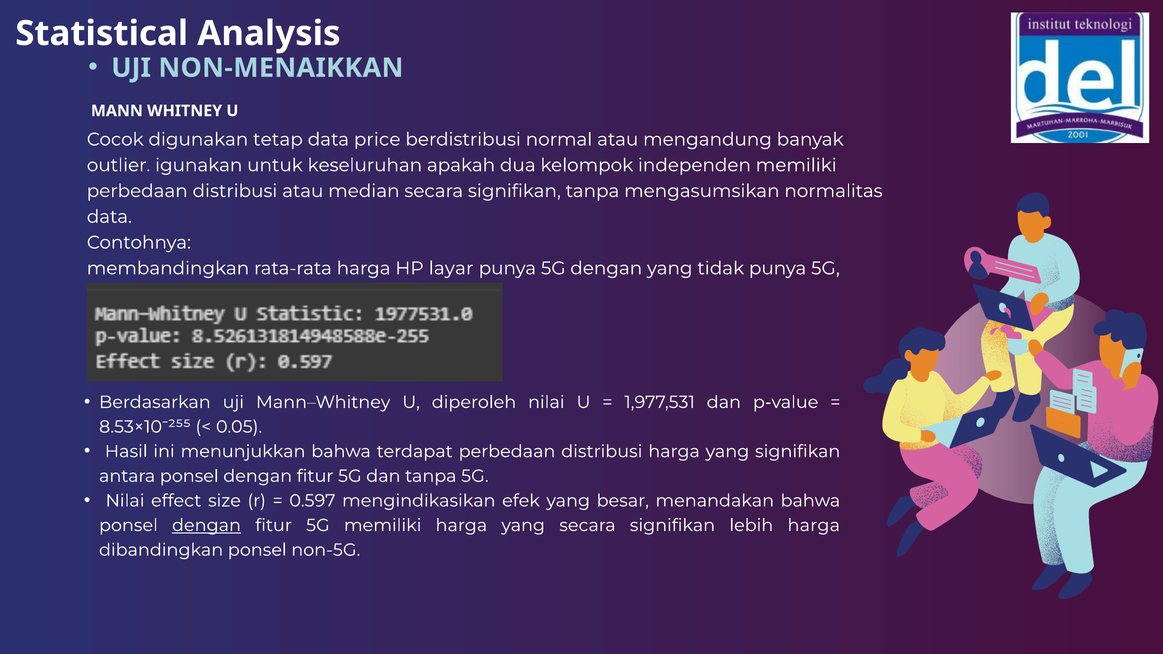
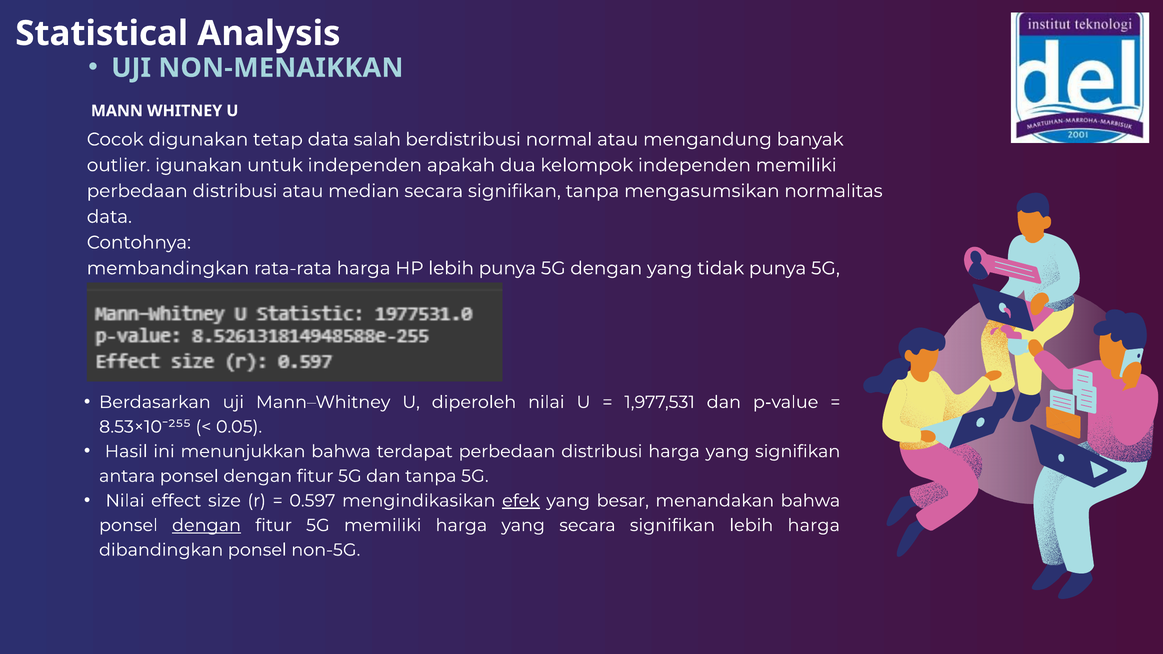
price: price -> salah (377, 139)
untuk keseluruhan: keseluruhan -> independen (365, 165)
HP layar: layar -> lebih (451, 268)
efek underline: none -> present (521, 501)
